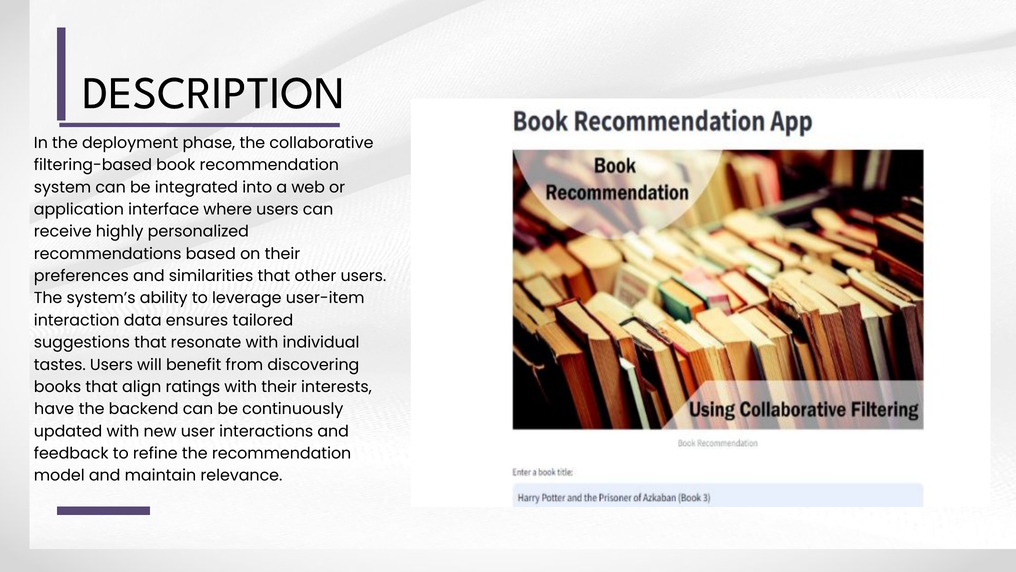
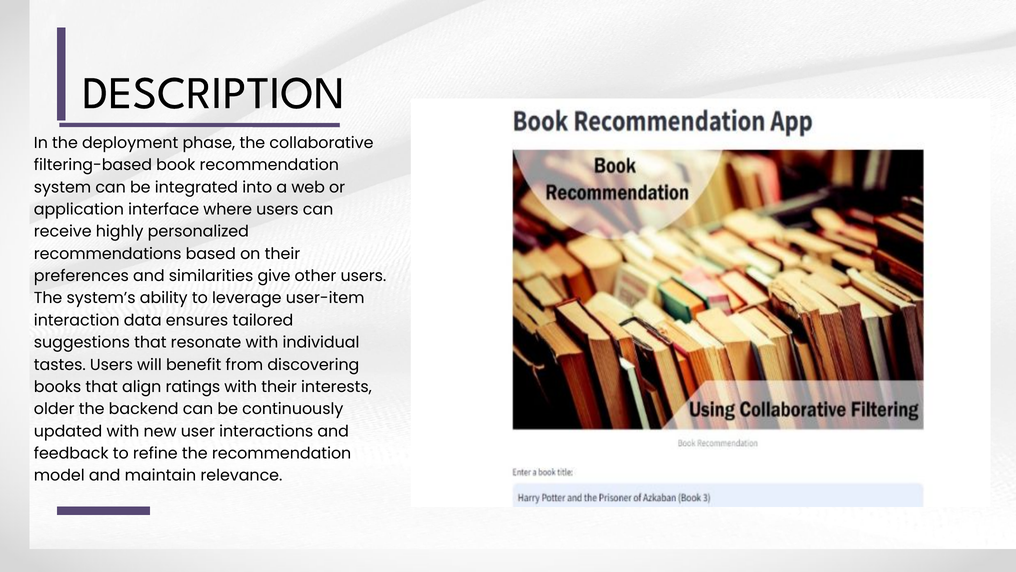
similarities that: that -> give (274, 276)
have: have -> older (54, 409)
